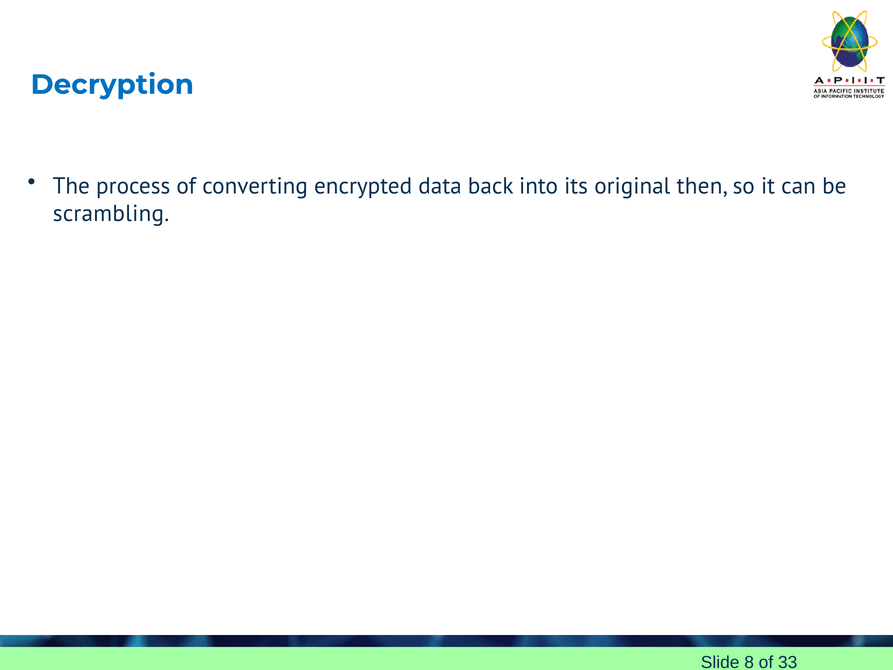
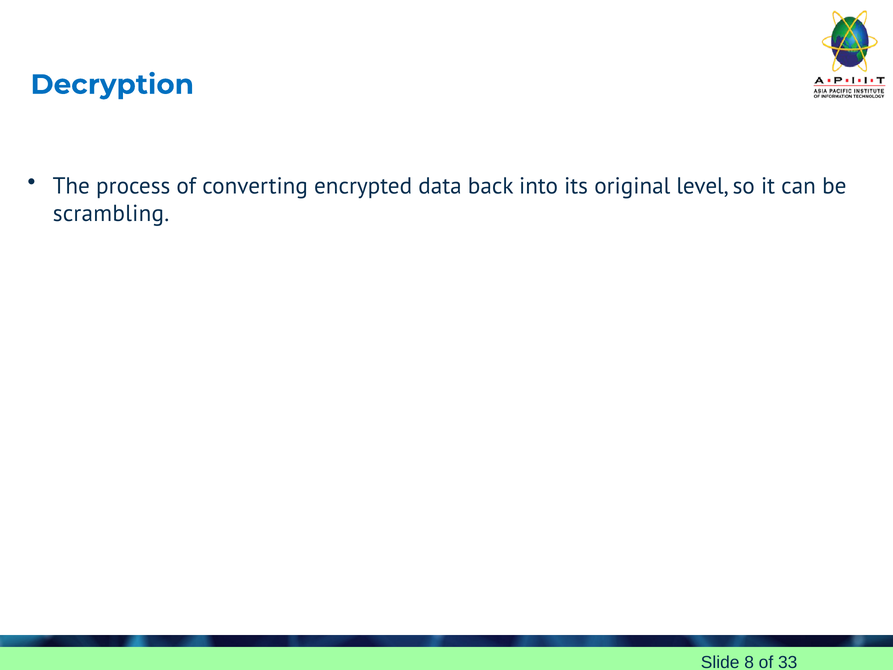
then: then -> level (703, 186)
